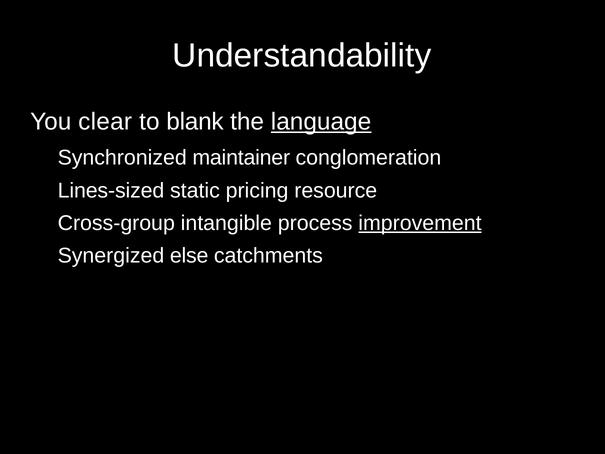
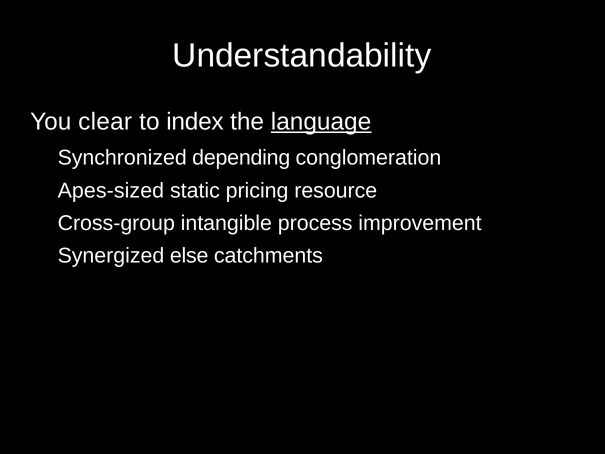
blank: blank -> index (195, 122)
maintainer: maintainer -> depending (241, 158)
Lines-sized: Lines-sized -> Apes-sized (111, 190)
improvement underline: present -> none (420, 223)
